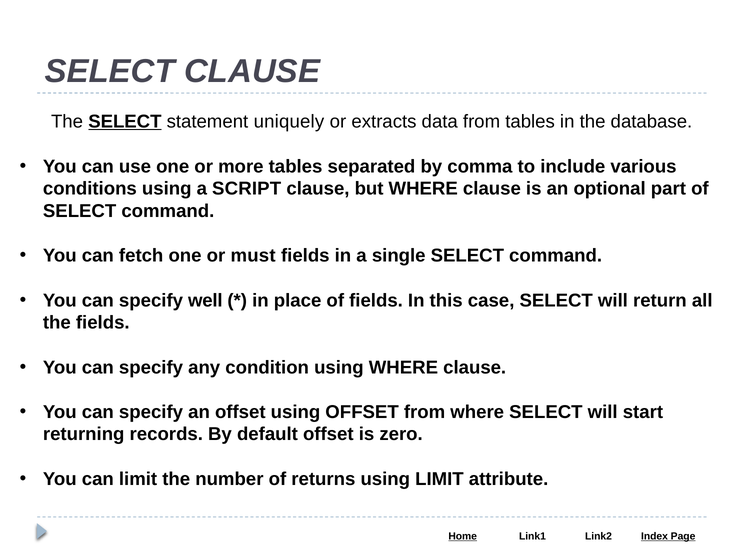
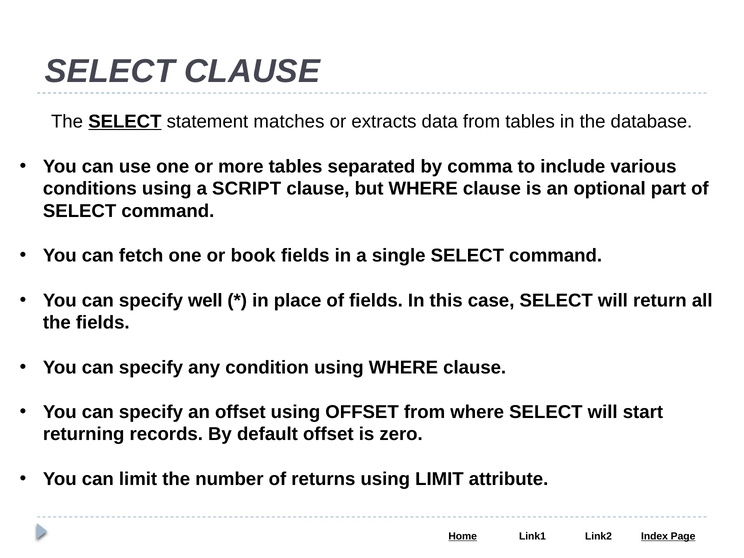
uniquely: uniquely -> matches (289, 121)
must: must -> book (253, 256)
